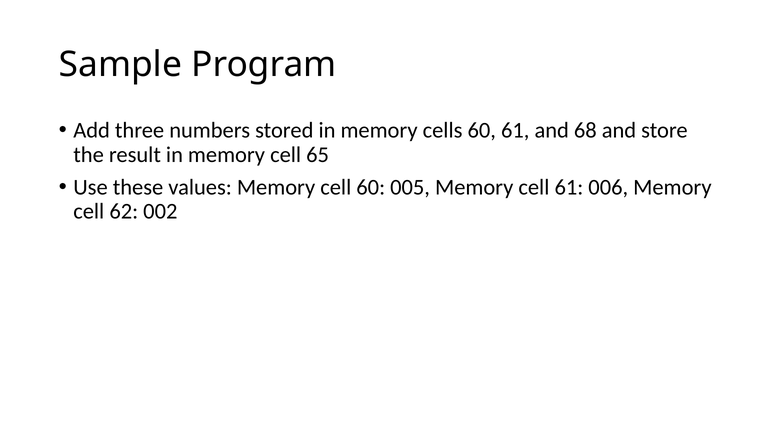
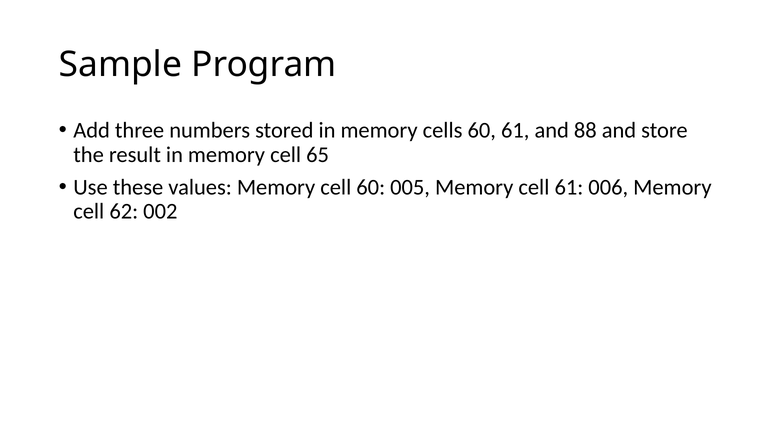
68: 68 -> 88 (585, 131)
